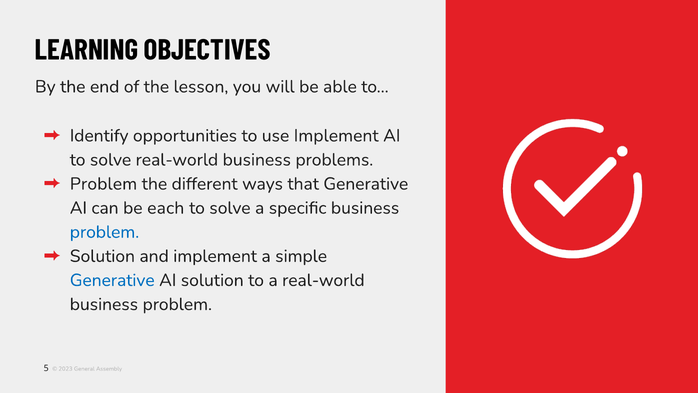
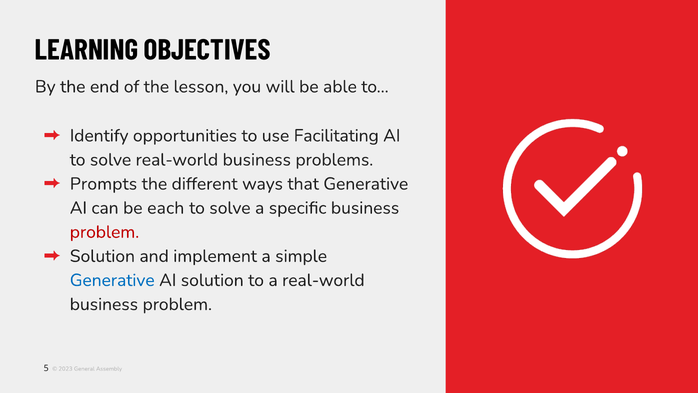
use Implement: Implement -> Facilitating (336, 136)
Problem: Problem -> Prompts (103, 184)
problem colour: blue -> red (104, 232)
